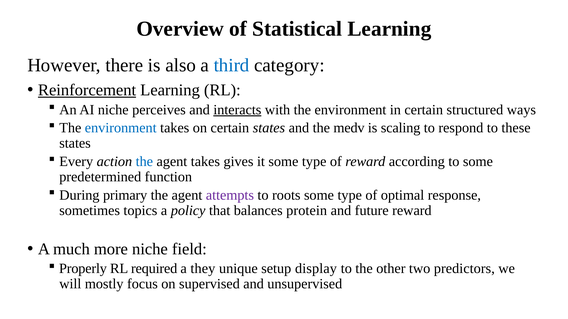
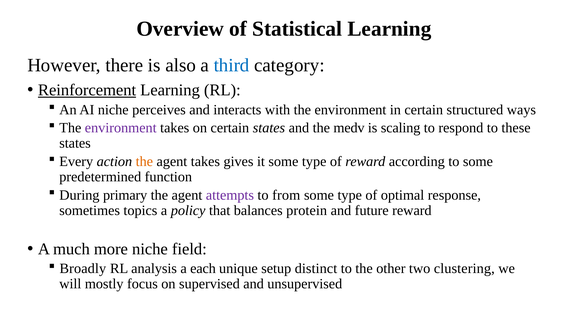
interacts underline: present -> none (237, 110)
environment colour: blue -> purple (121, 128)
the colour: blue -> orange (144, 162)
roots: roots -> from (286, 195)
Properly: Properly -> Broadly (83, 269)
required: required -> analysis (154, 269)
they: they -> each (203, 269)
display: display -> distinct (316, 269)
predictors: predictors -> clustering (464, 269)
